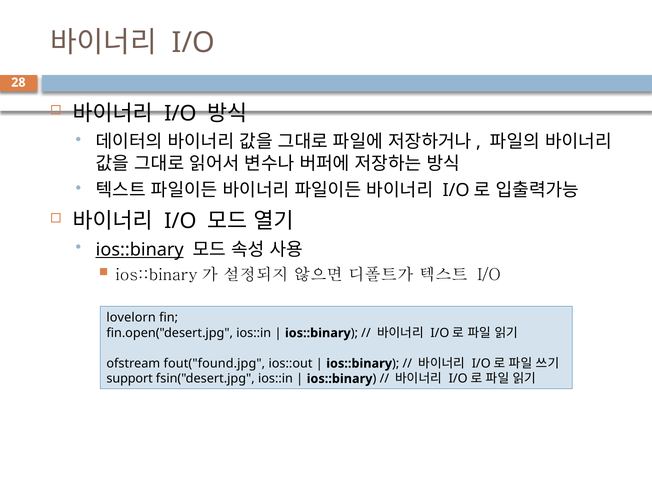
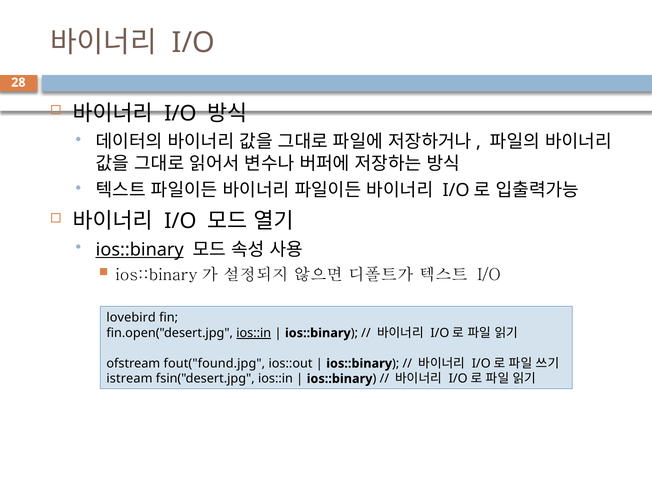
lovelorn: lovelorn -> lovebird (131, 318)
ios::in underline: none -> present (254, 333)
support: support -> istream (129, 379)
